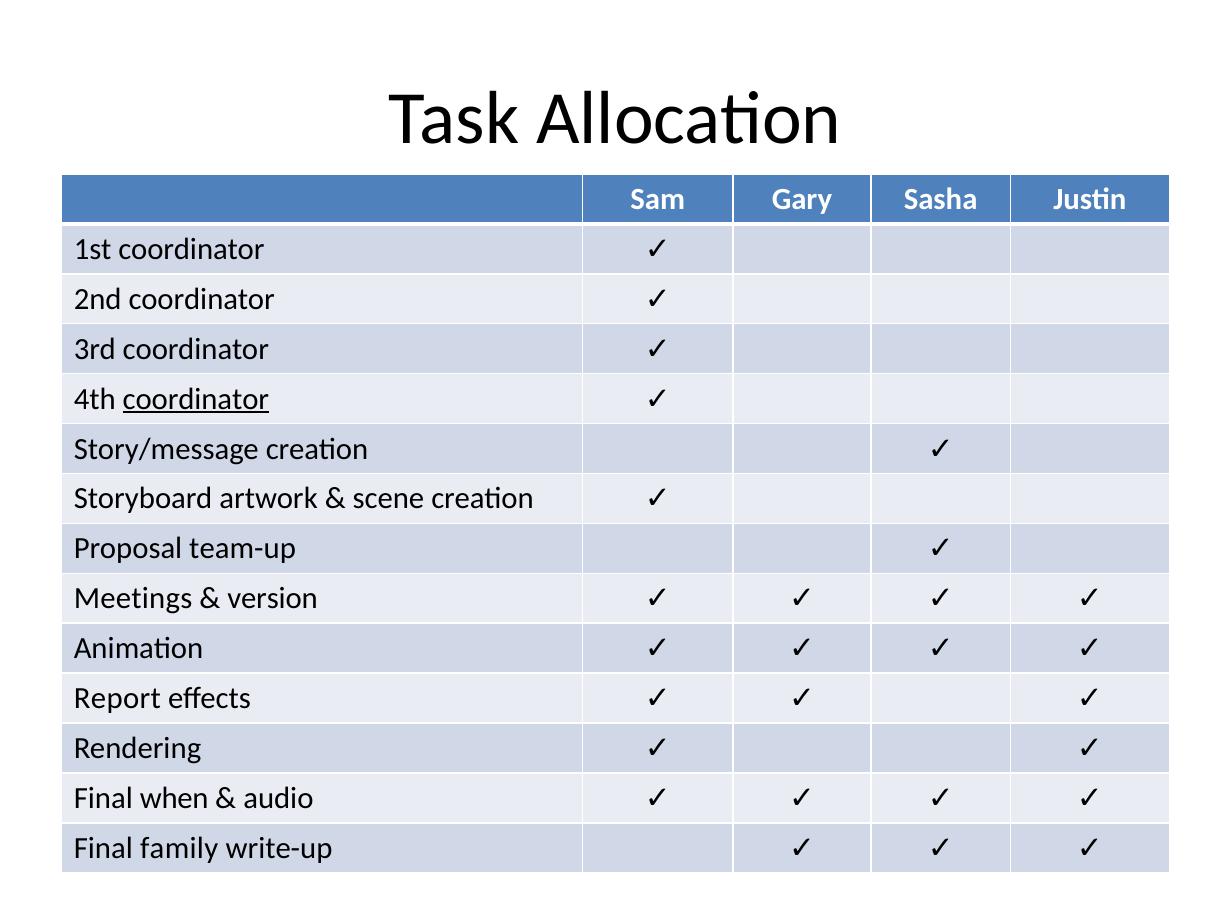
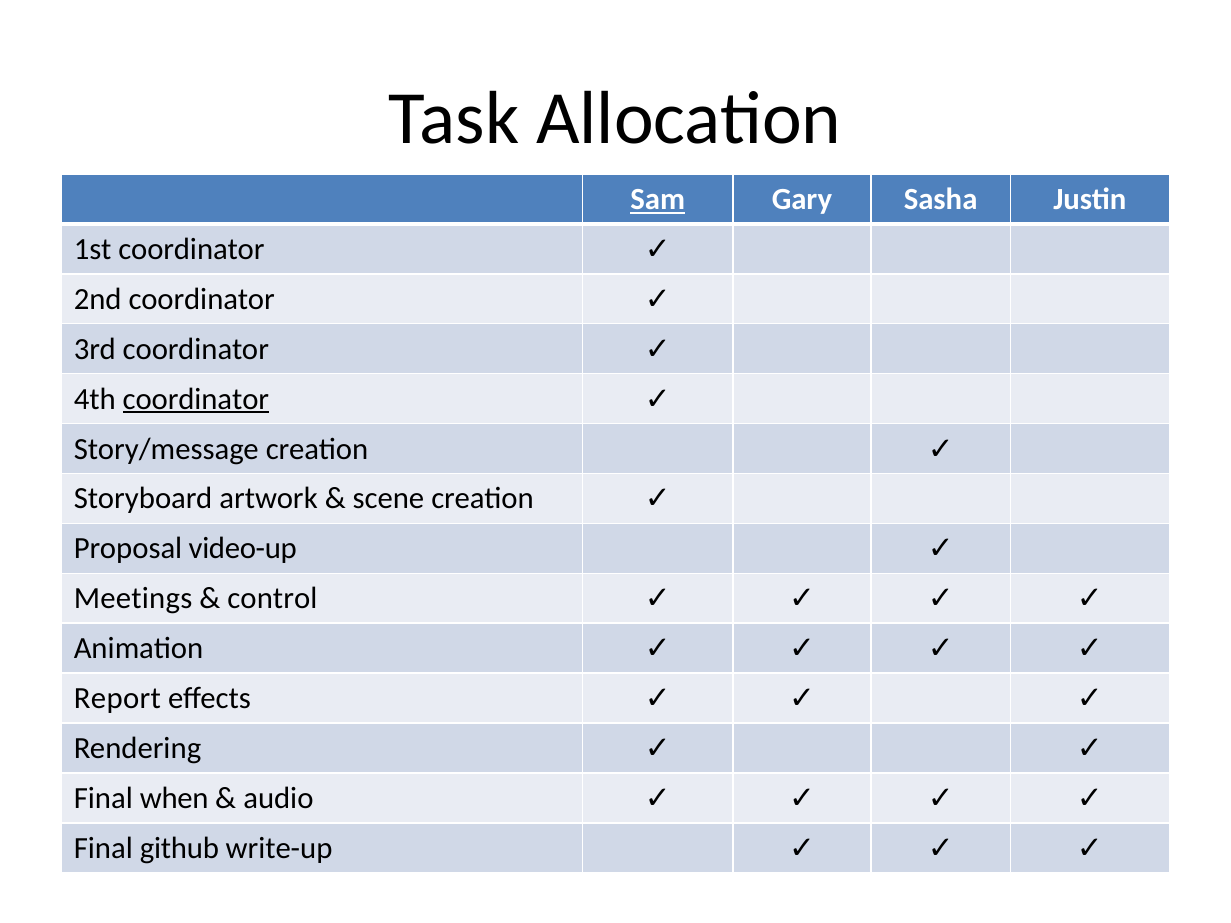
Sam underline: none -> present (658, 199)
team-up: team-up -> video-up (243, 549)
version: version -> control (272, 599)
family: family -> github (179, 848)
